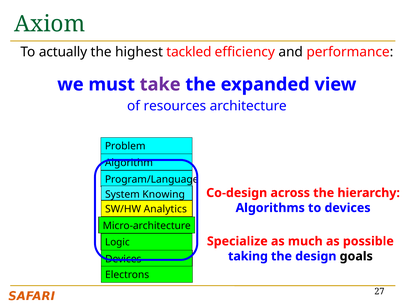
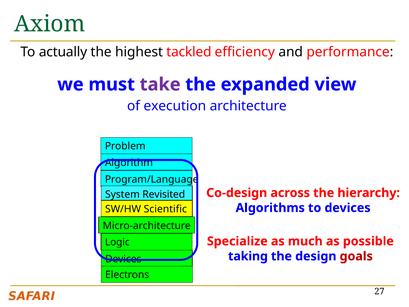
resources: resources -> execution (175, 106)
Knowing: Knowing -> Revisited (164, 194)
Analytics: Analytics -> Scientific (165, 209)
goals colour: black -> red (356, 256)
